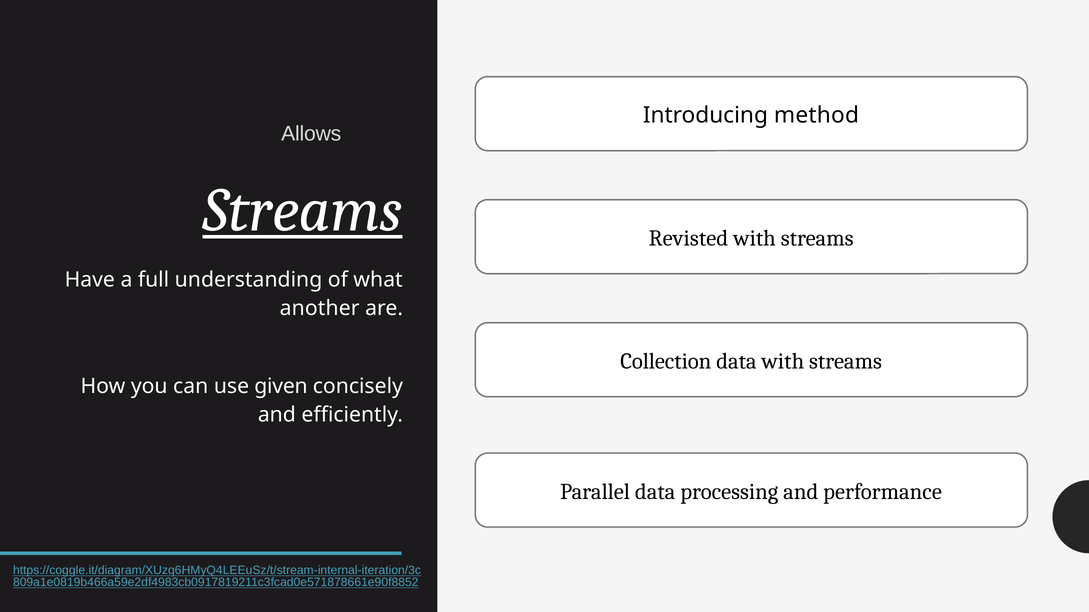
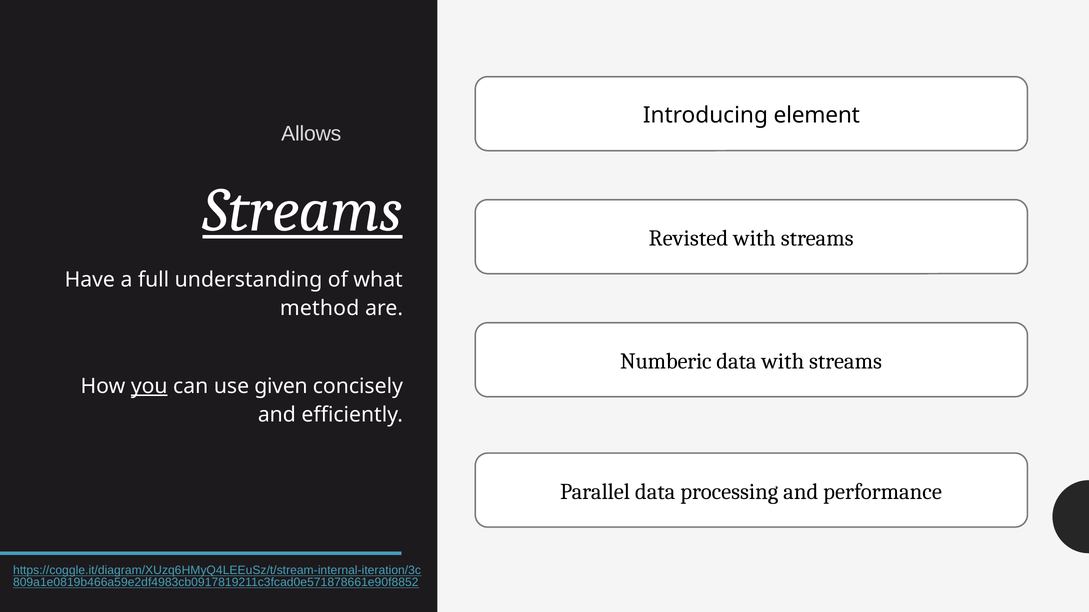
method: method -> element (817, 115)
another: another -> method (320, 308)
Collection: Collection -> Numberic (666, 362)
you underline: none -> present (149, 387)
